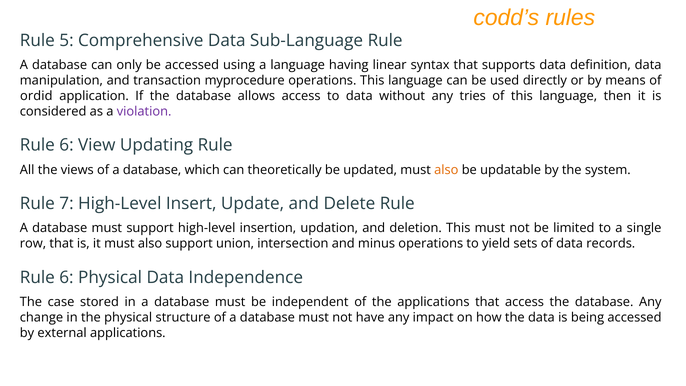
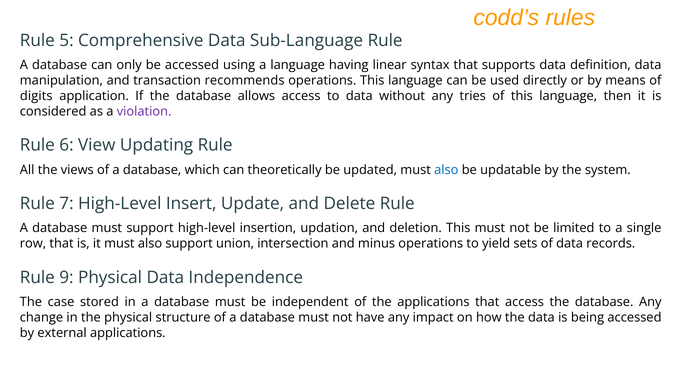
myprocedure: myprocedure -> recommends (245, 81)
ordid: ordid -> digits (36, 96)
also colour: orange -> blue (446, 170)
6: 6 -> 9 (66, 277)
